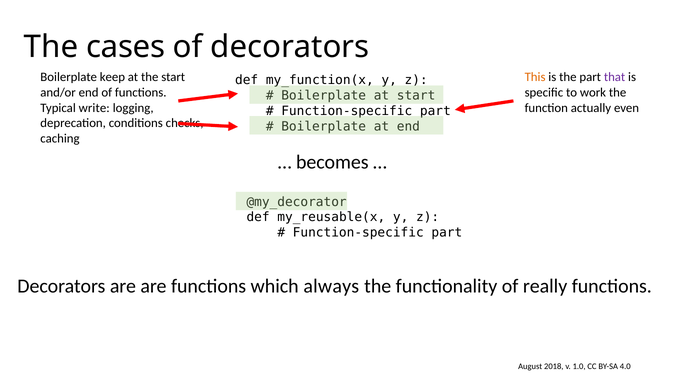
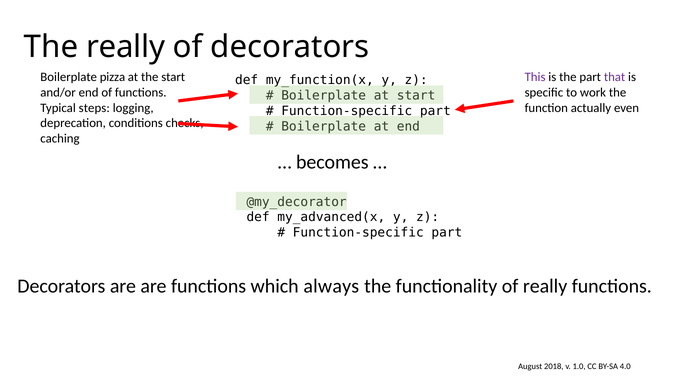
The cases: cases -> really (126, 47)
keep: keep -> pizza (112, 77)
This colour: orange -> purple (535, 77)
write: write -> steps (94, 108)
my_reusable(x: my_reusable(x -> my_advanced(x (331, 217)
